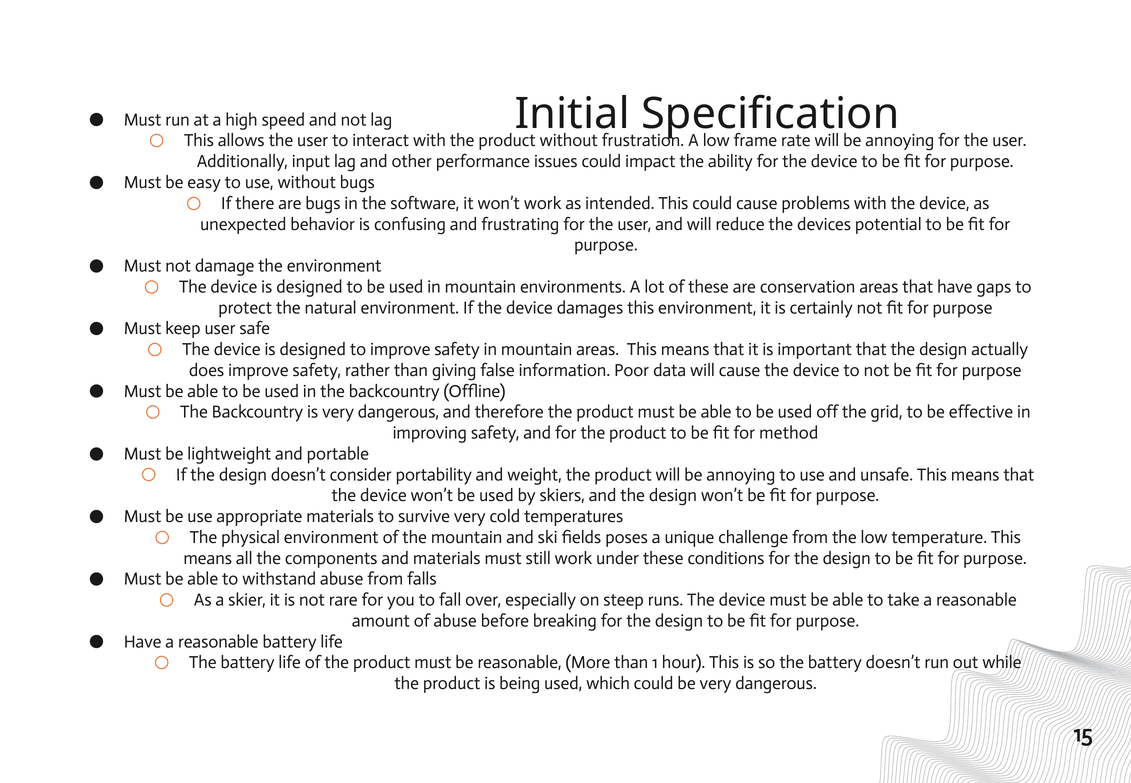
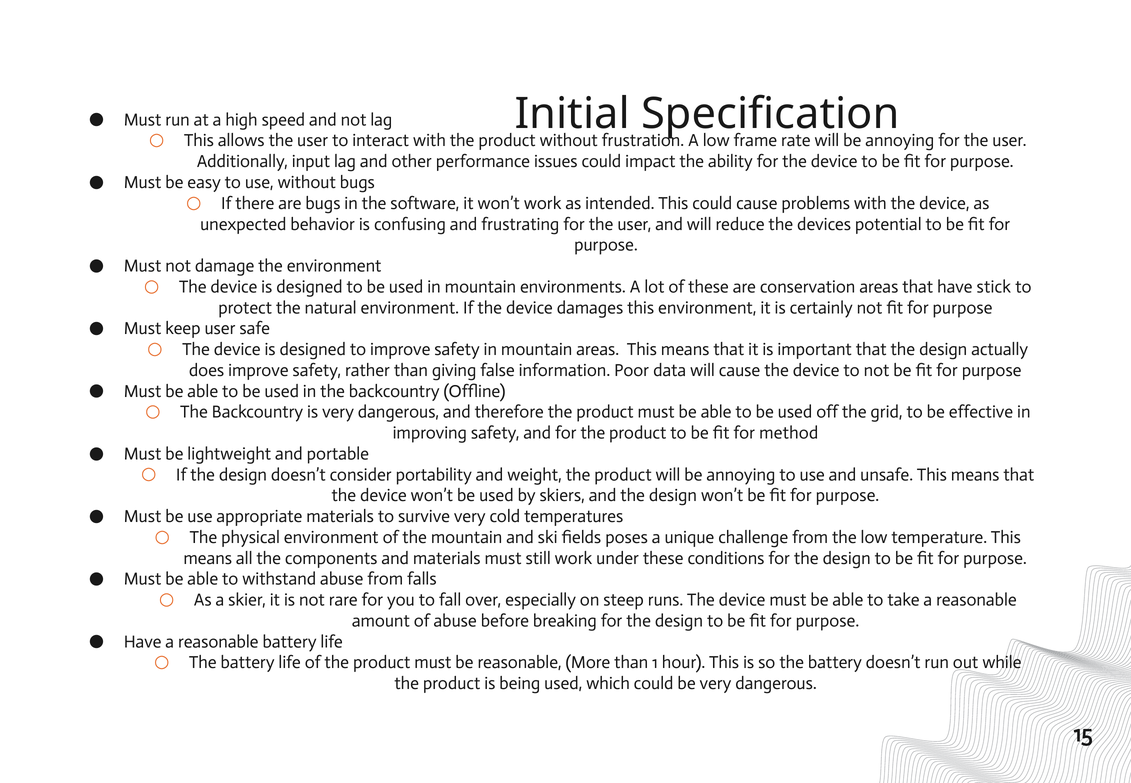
gaps: gaps -> stick (994, 287)
